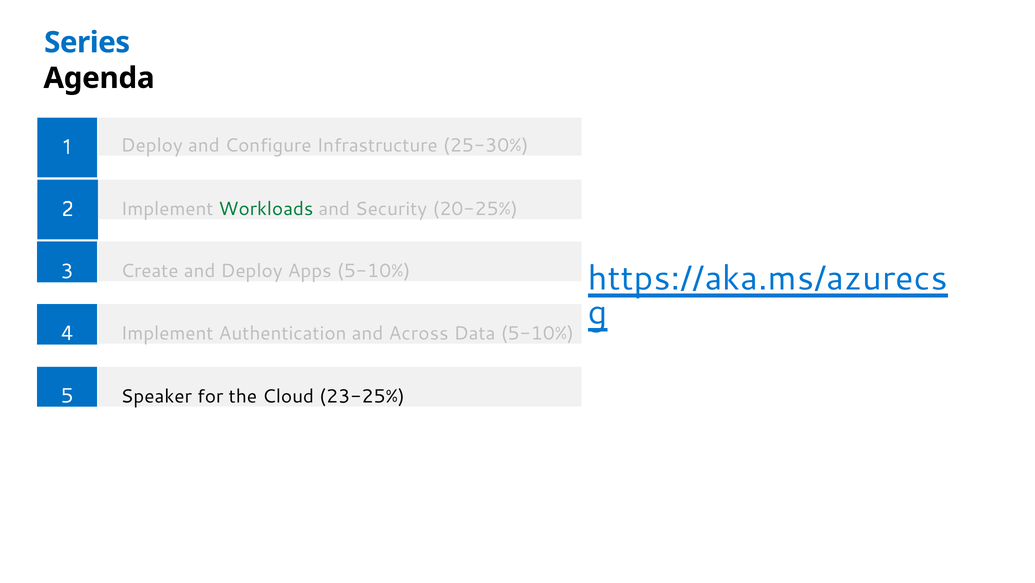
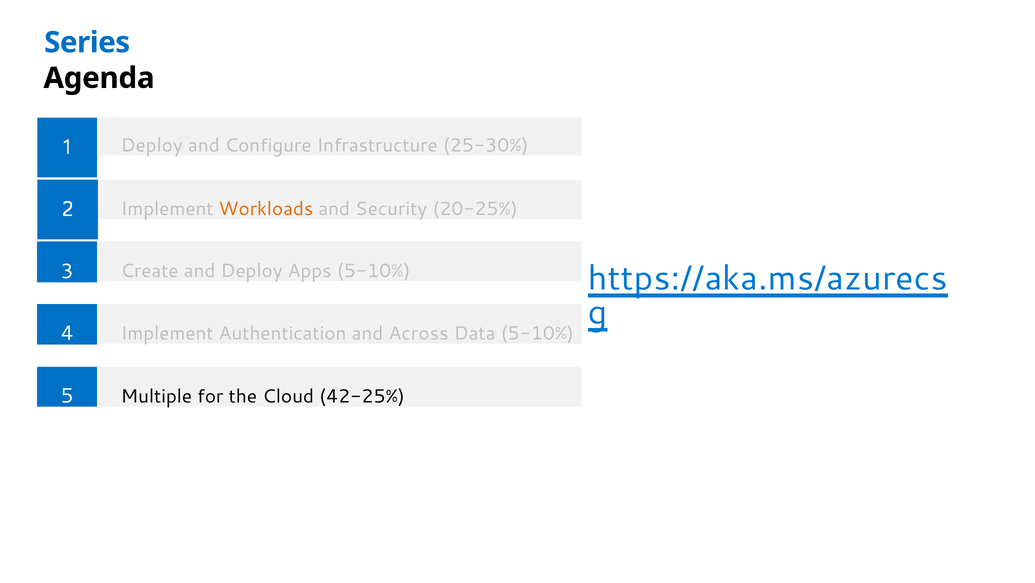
Workloads colour: green -> orange (266, 209)
Speaker: Speaker -> Multiple (156, 396)
23-25%: 23-25% -> 42-25% (362, 396)
